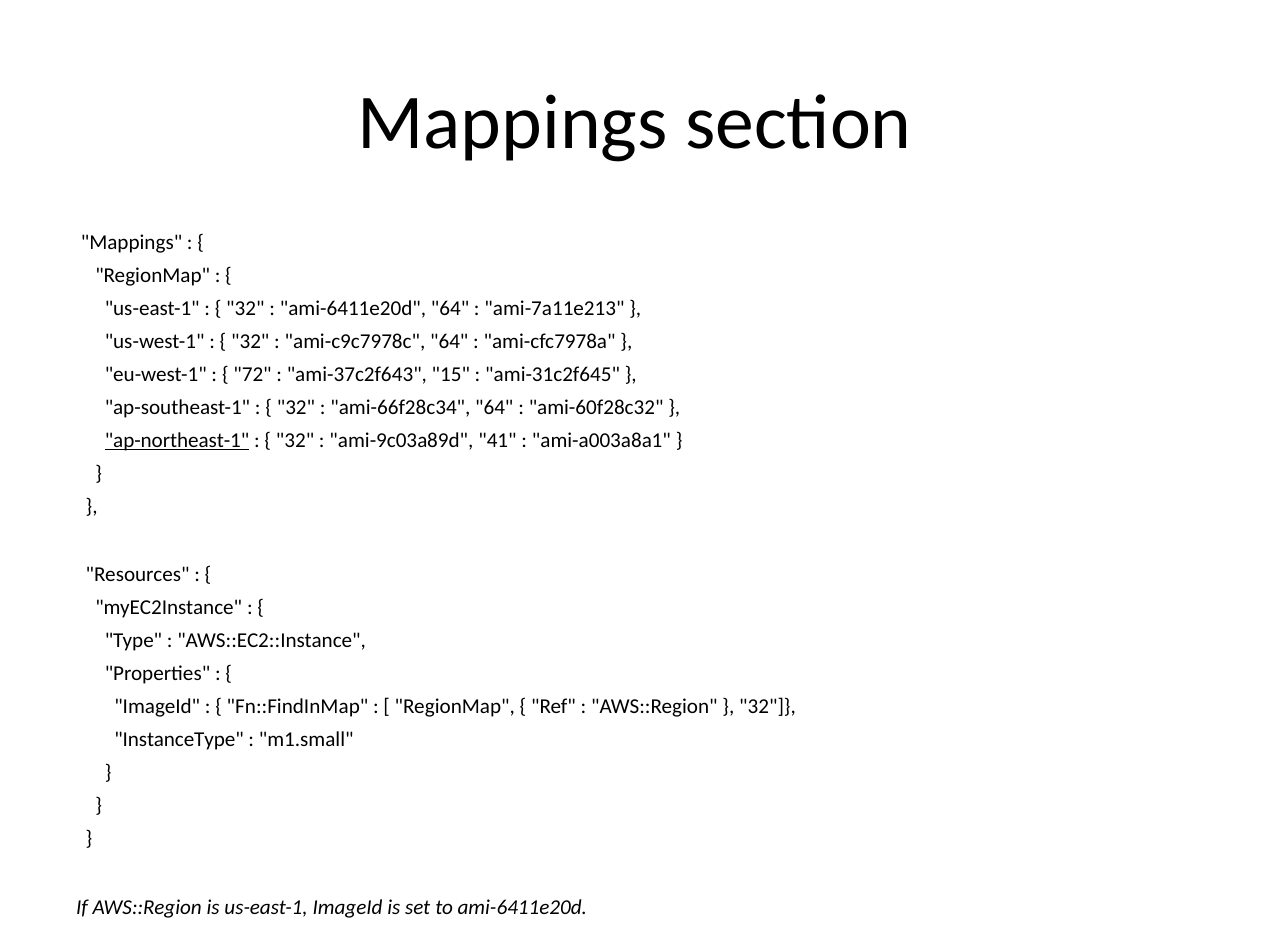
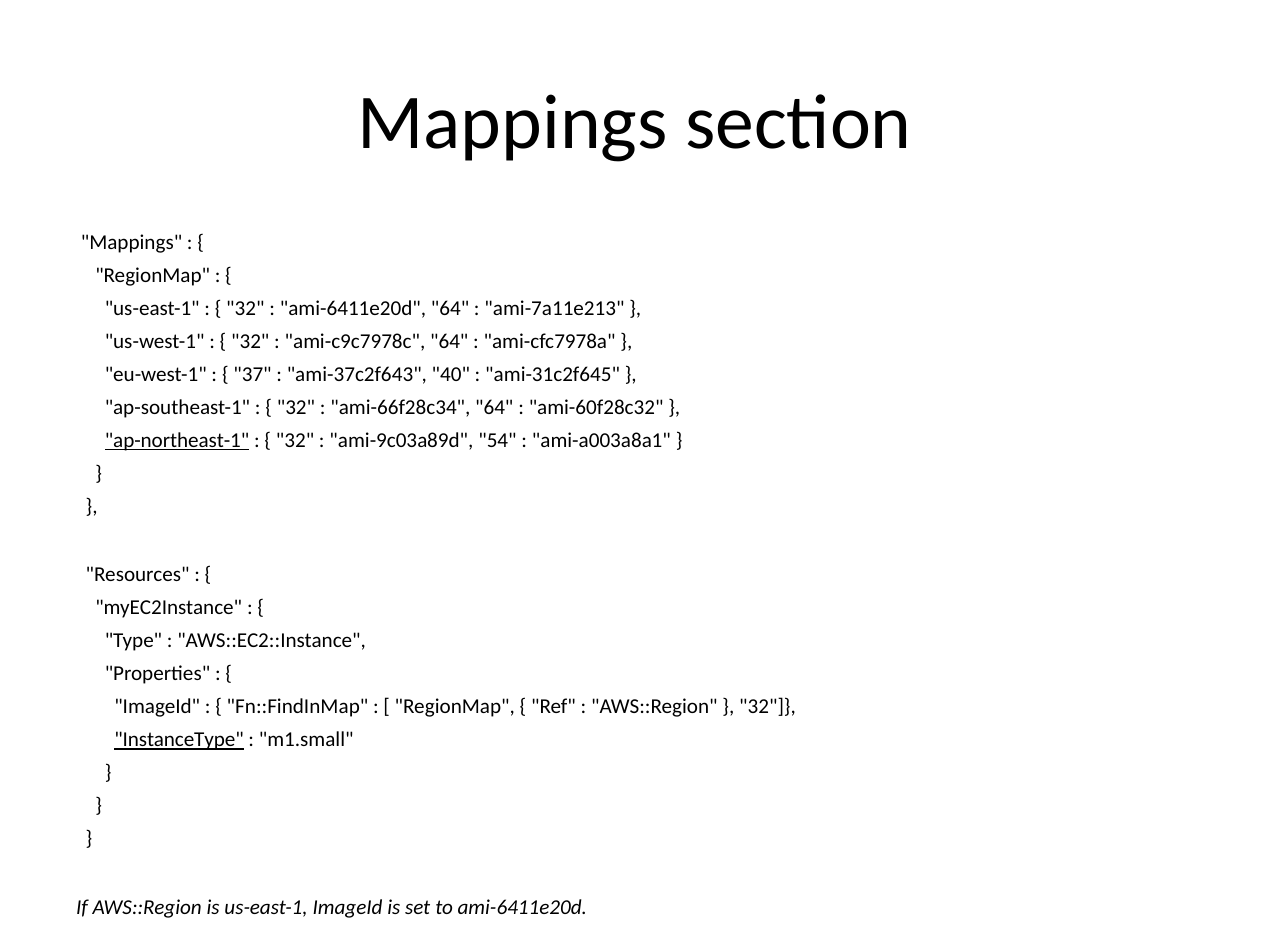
72: 72 -> 37 (253, 375)
15: 15 -> 40 (451, 375)
41: 41 -> 54 (497, 441)
InstanceType underline: none -> present (179, 740)
